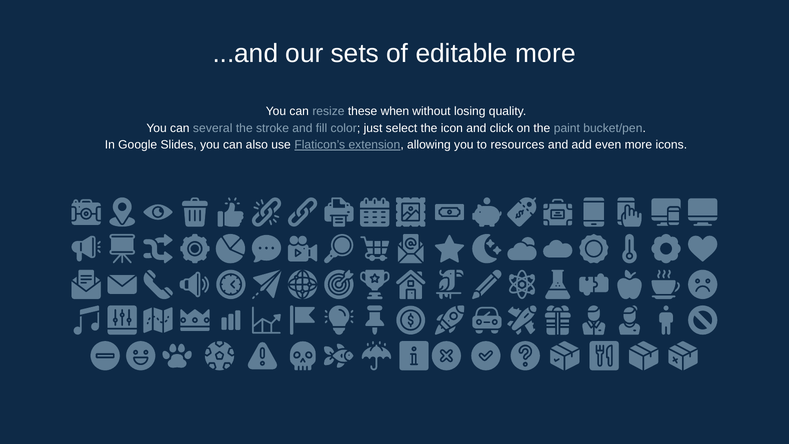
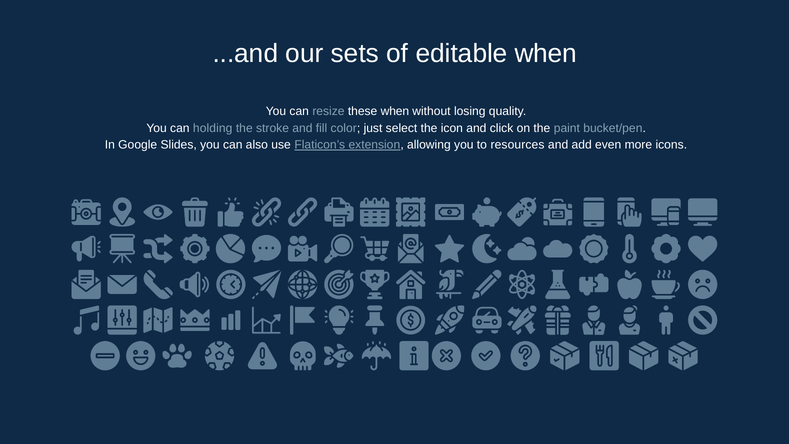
editable more: more -> when (546, 53)
several: several -> holding (213, 128)
